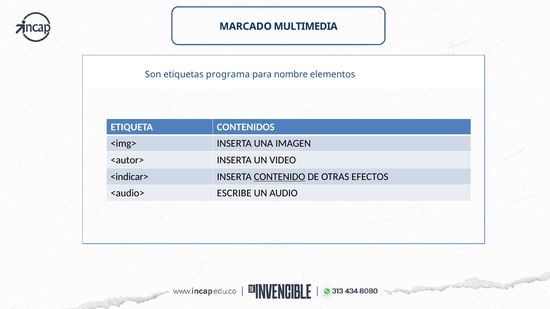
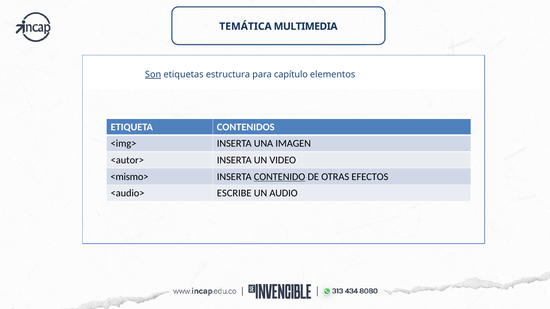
MARCADO: MARCADO -> TEMÁTICA (245, 26)
Son underline: none -> present (153, 74)
programa: programa -> estructura (228, 74)
nombre: nombre -> capítulo (291, 74)
<indicar>: <indicar> -> <mismo> (129, 177)
